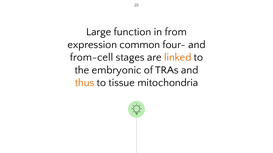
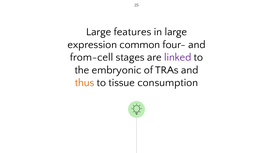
function: function -> features (133, 32)
in from: from -> large (176, 32)
linked colour: orange -> purple (178, 57)
mitochondria: mitochondria -> consumption (168, 83)
